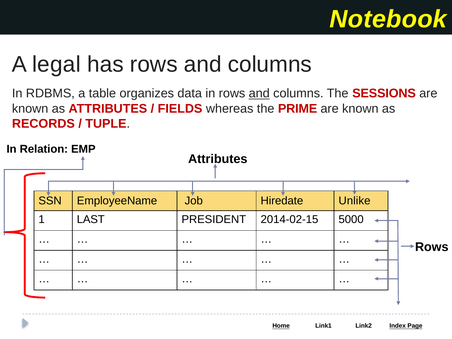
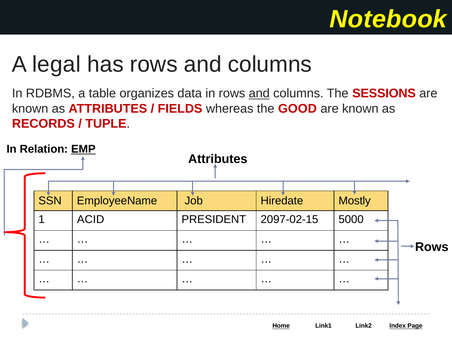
PRIME: PRIME -> GOOD (297, 109)
EMP underline: none -> present (83, 149)
Unlike: Unlike -> Mostly (355, 201)
LAST: LAST -> ACID (91, 219)
2014-02-15: 2014-02-15 -> 2097-02-15 (289, 219)
